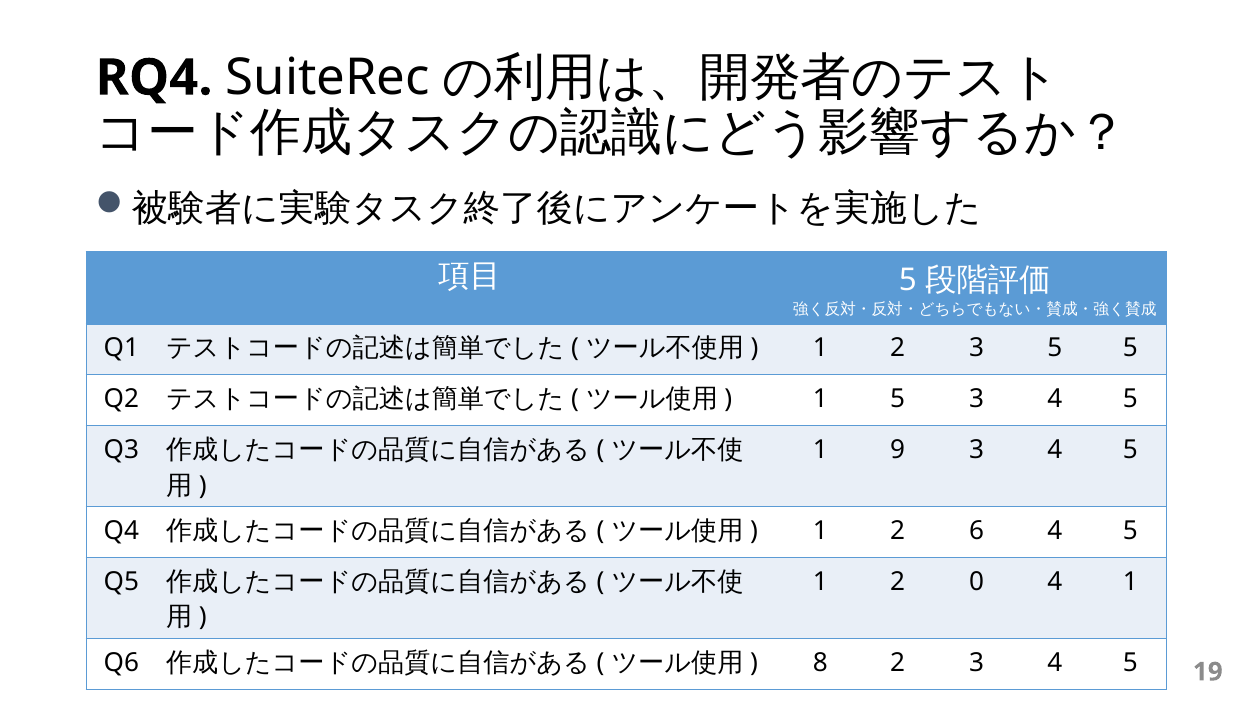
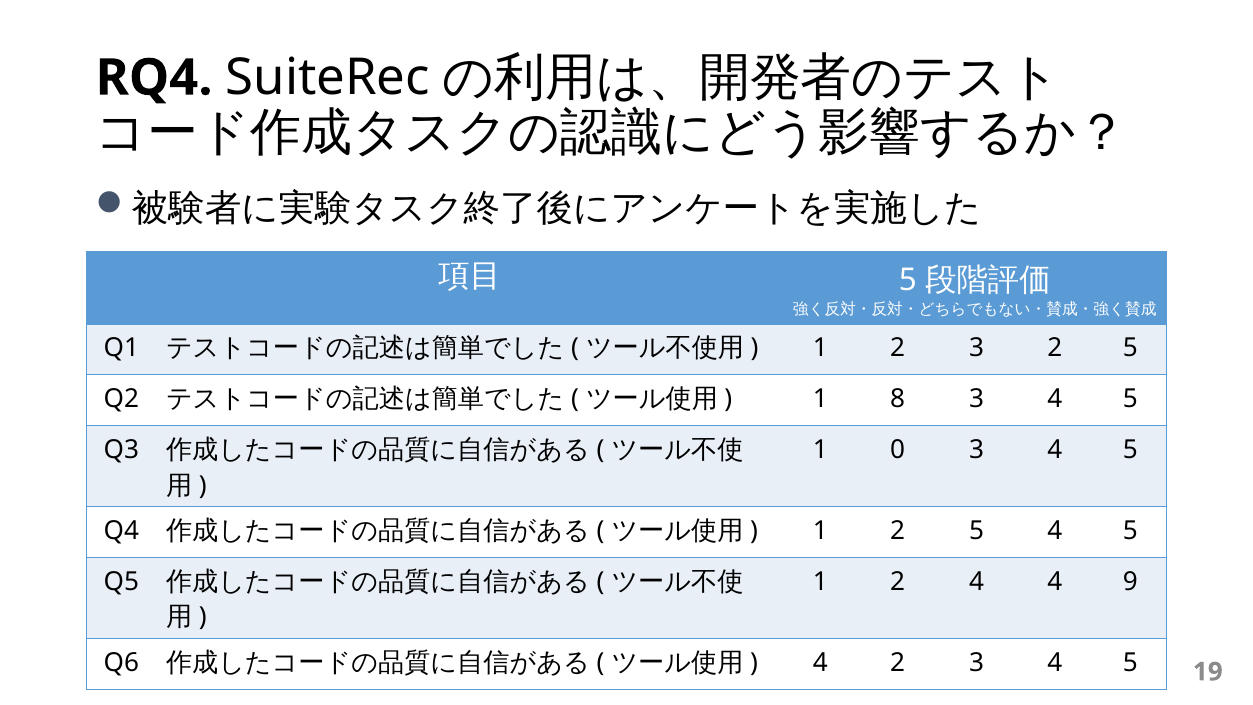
3 5: 5 -> 2 (1055, 348)
1 5: 5 -> 8 (898, 399)
9: 9 -> 0 (898, 449)
1 2 6: 6 -> 5 (977, 531)
2 0: 0 -> 4 (977, 581)
4 1: 1 -> 9 (1130, 581)
8: 8 -> 4 (820, 662)
